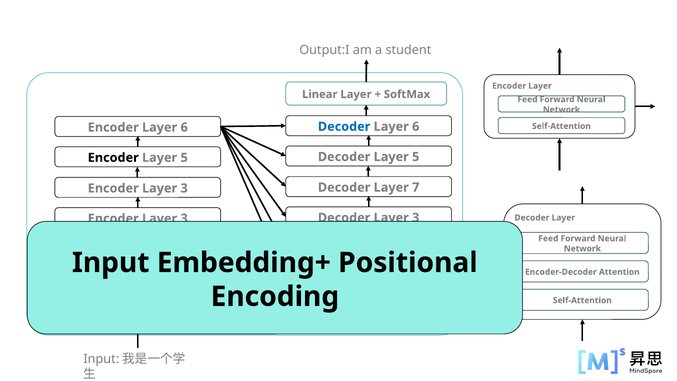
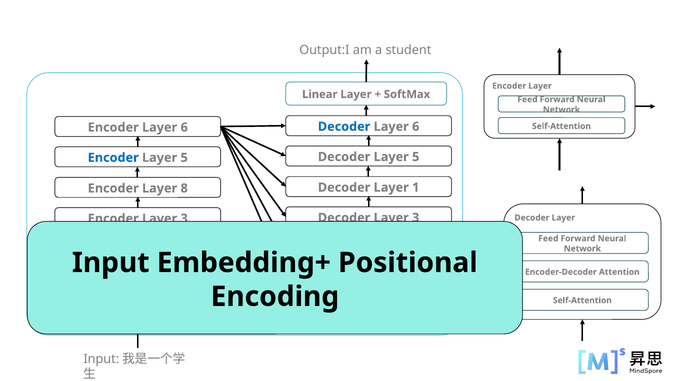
Encoder colour: black -> blue (113, 158)
7: 7 -> 1 (416, 187)
3: 3 -> 8 (184, 188)
